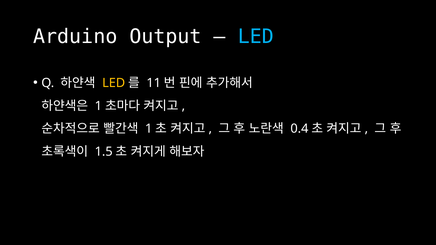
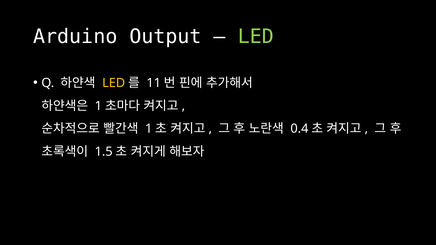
LED colour: light blue -> light green (256, 37)
